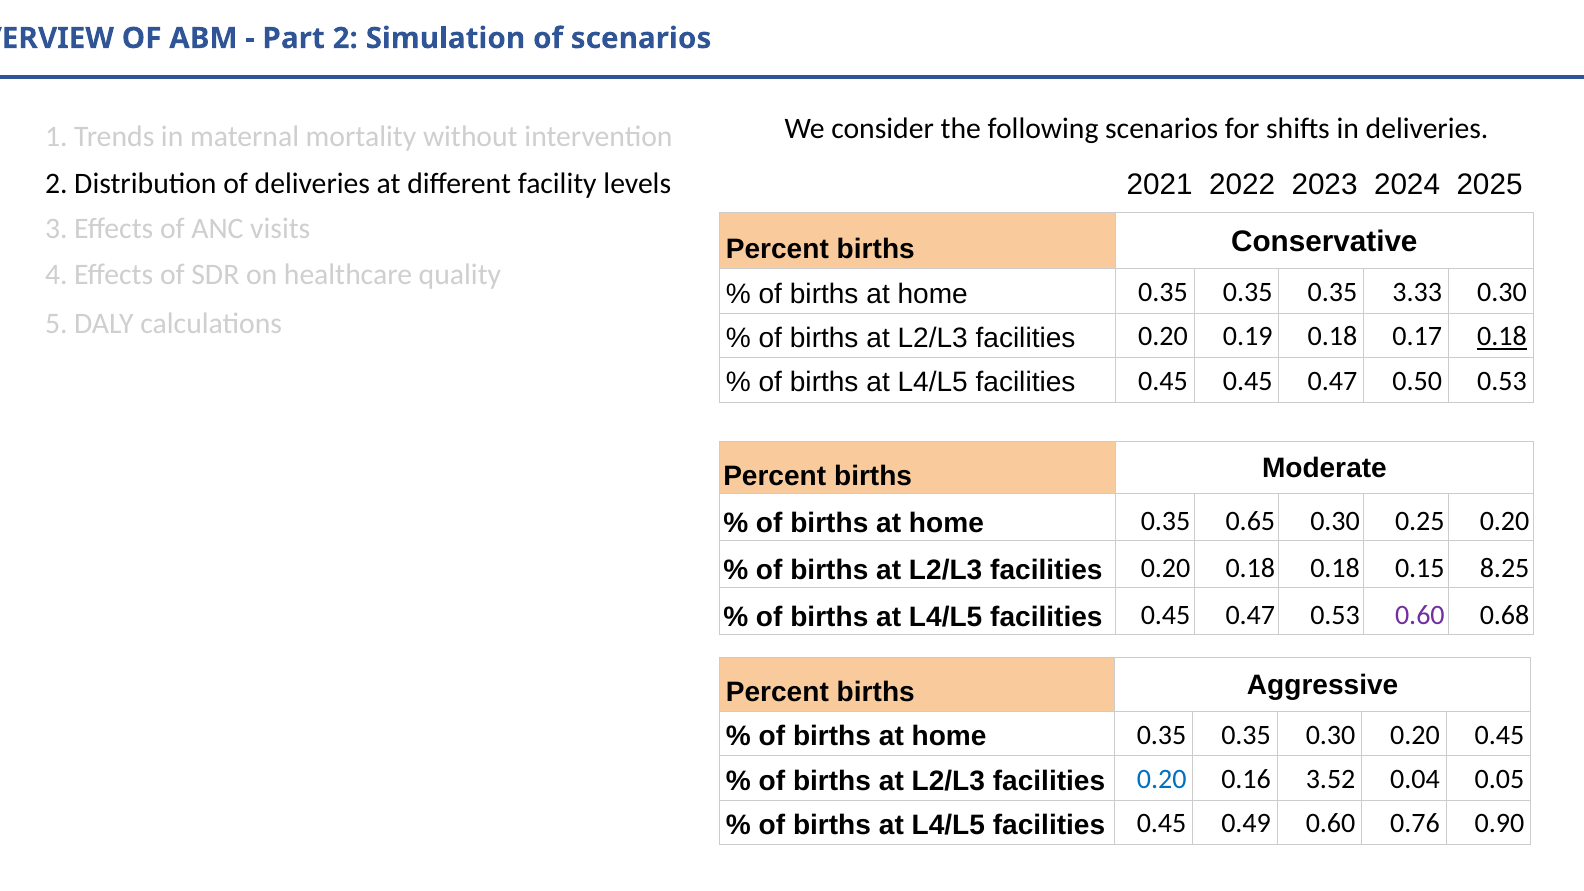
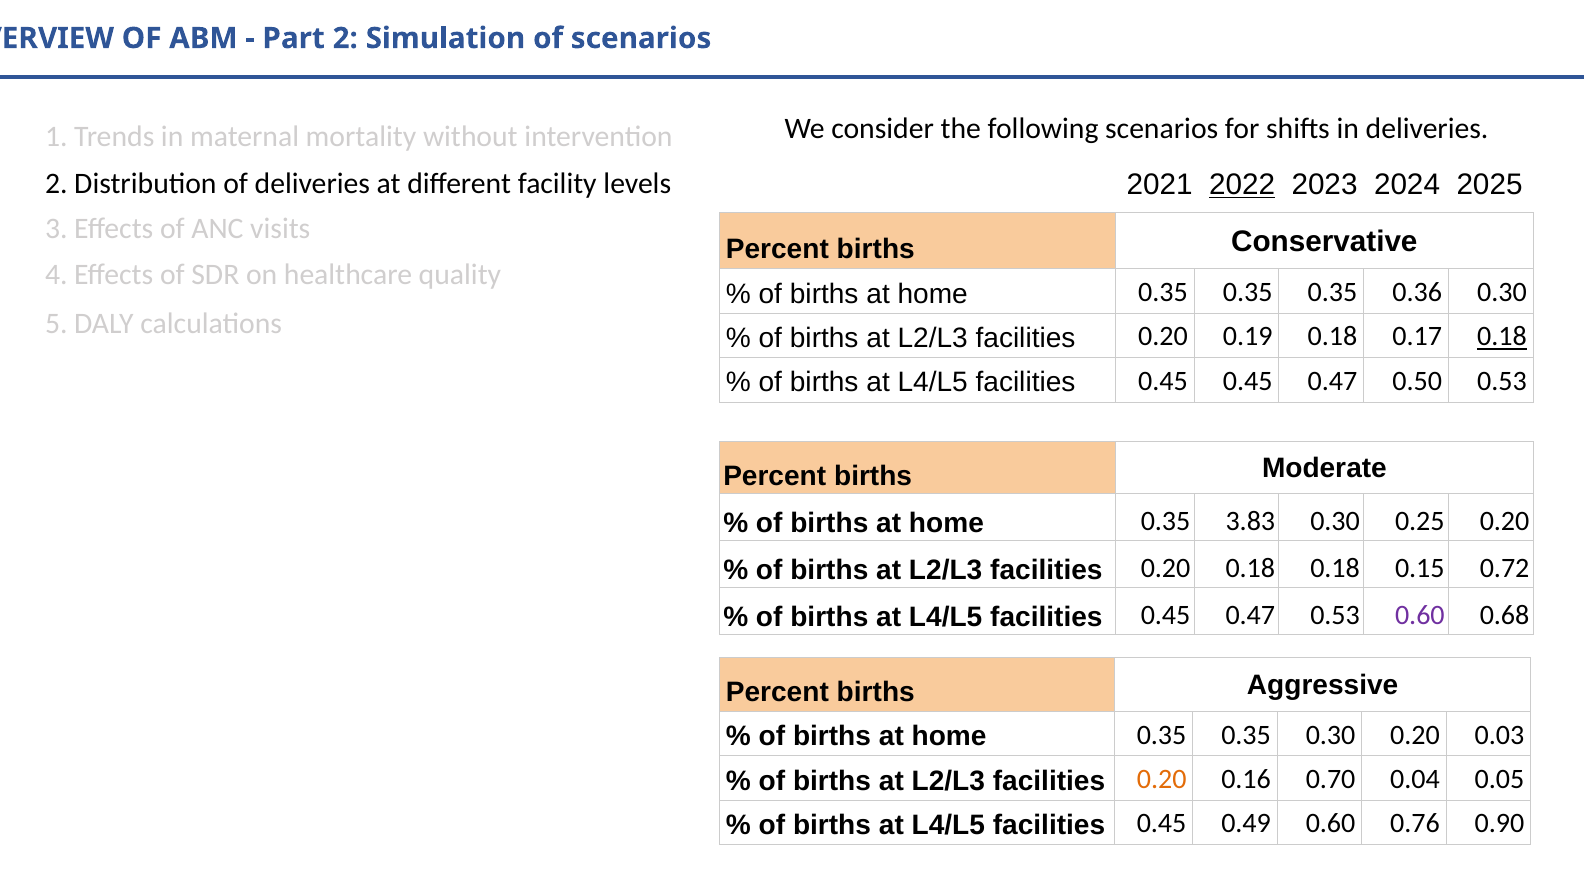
2022 underline: none -> present (1242, 185)
3.33: 3.33 -> 0.36 (1417, 292)
0.65: 0.65 -> 3.83 (1250, 522)
8.25: 8.25 -> 0.72 (1505, 569)
0.20 0.45: 0.45 -> 0.03 (1500, 735)
0.20 colour: blue -> orange (1162, 779)
3.52: 3.52 -> 0.70 (1331, 779)
